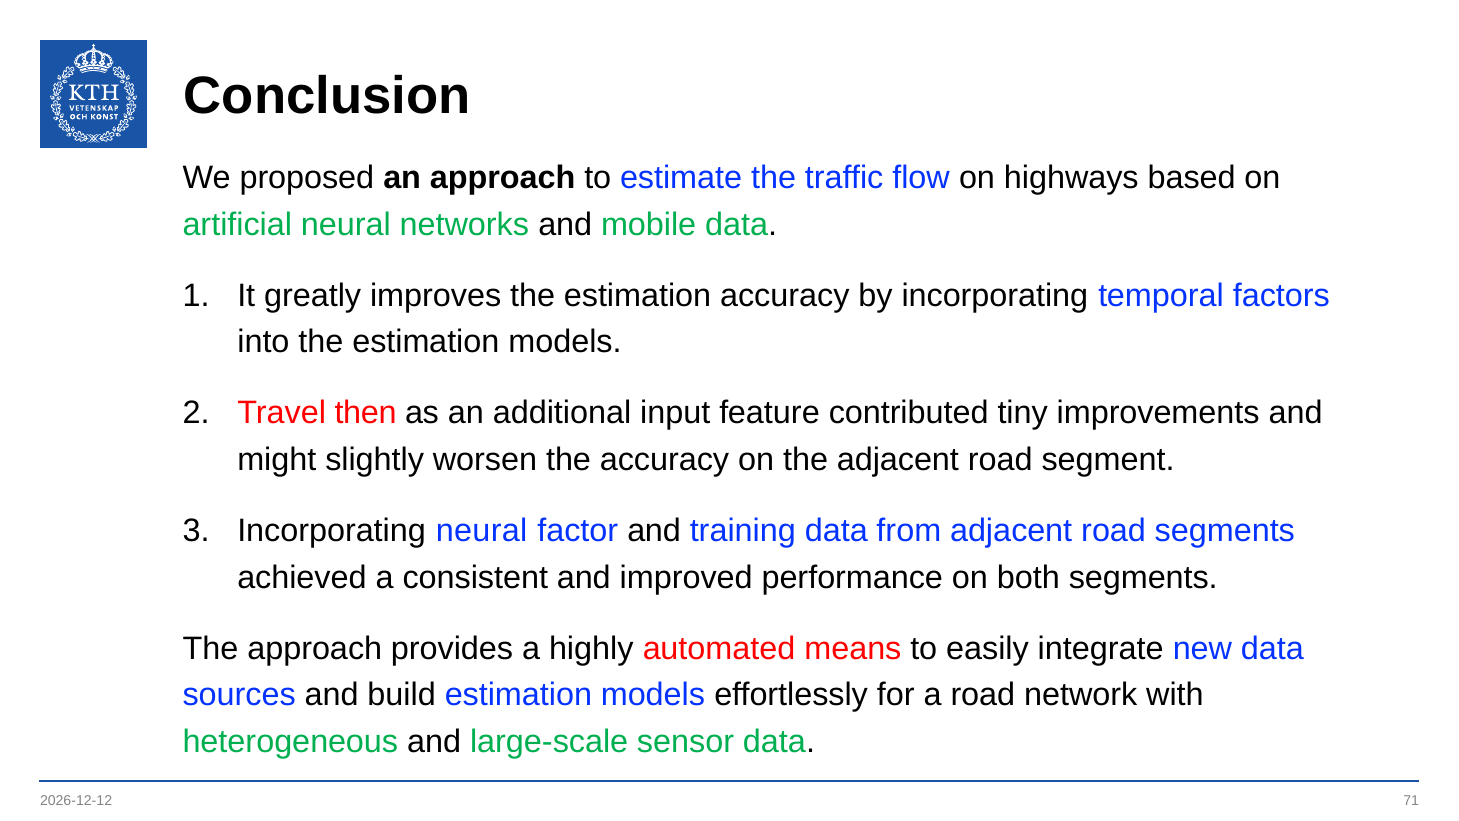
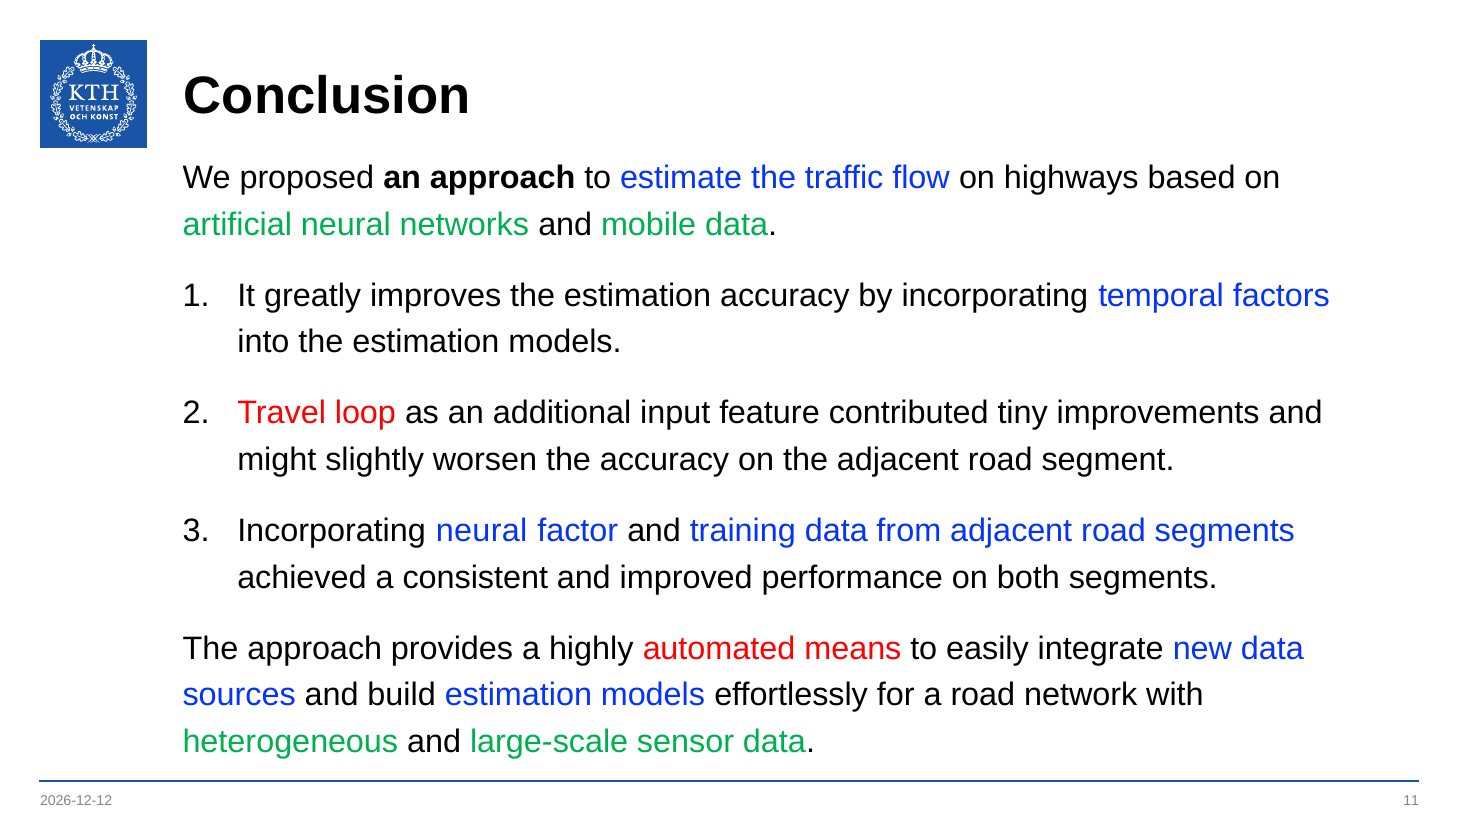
then: then -> loop (365, 413)
71: 71 -> 11 (1411, 800)
